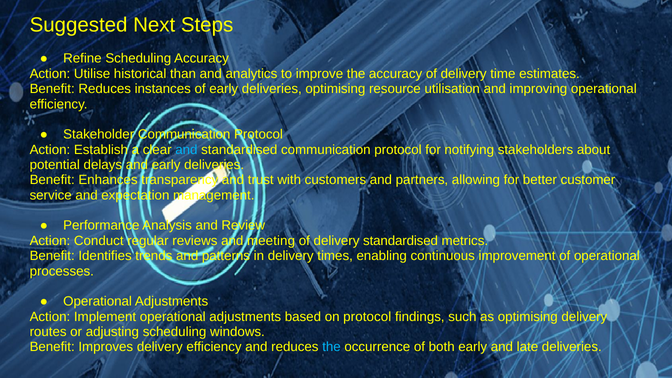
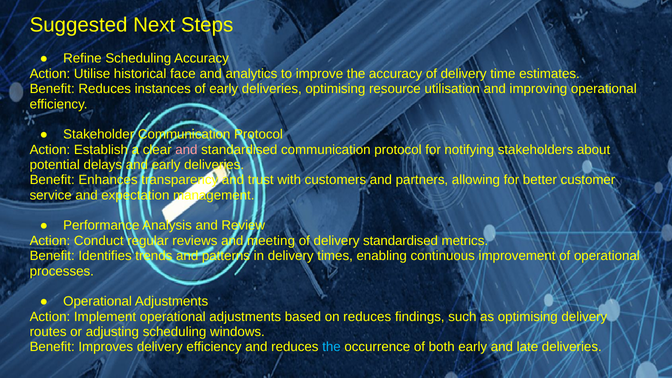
than: than -> face (183, 74)
and colour: light blue -> pink (186, 150)
on protocol: protocol -> reduces (367, 317)
